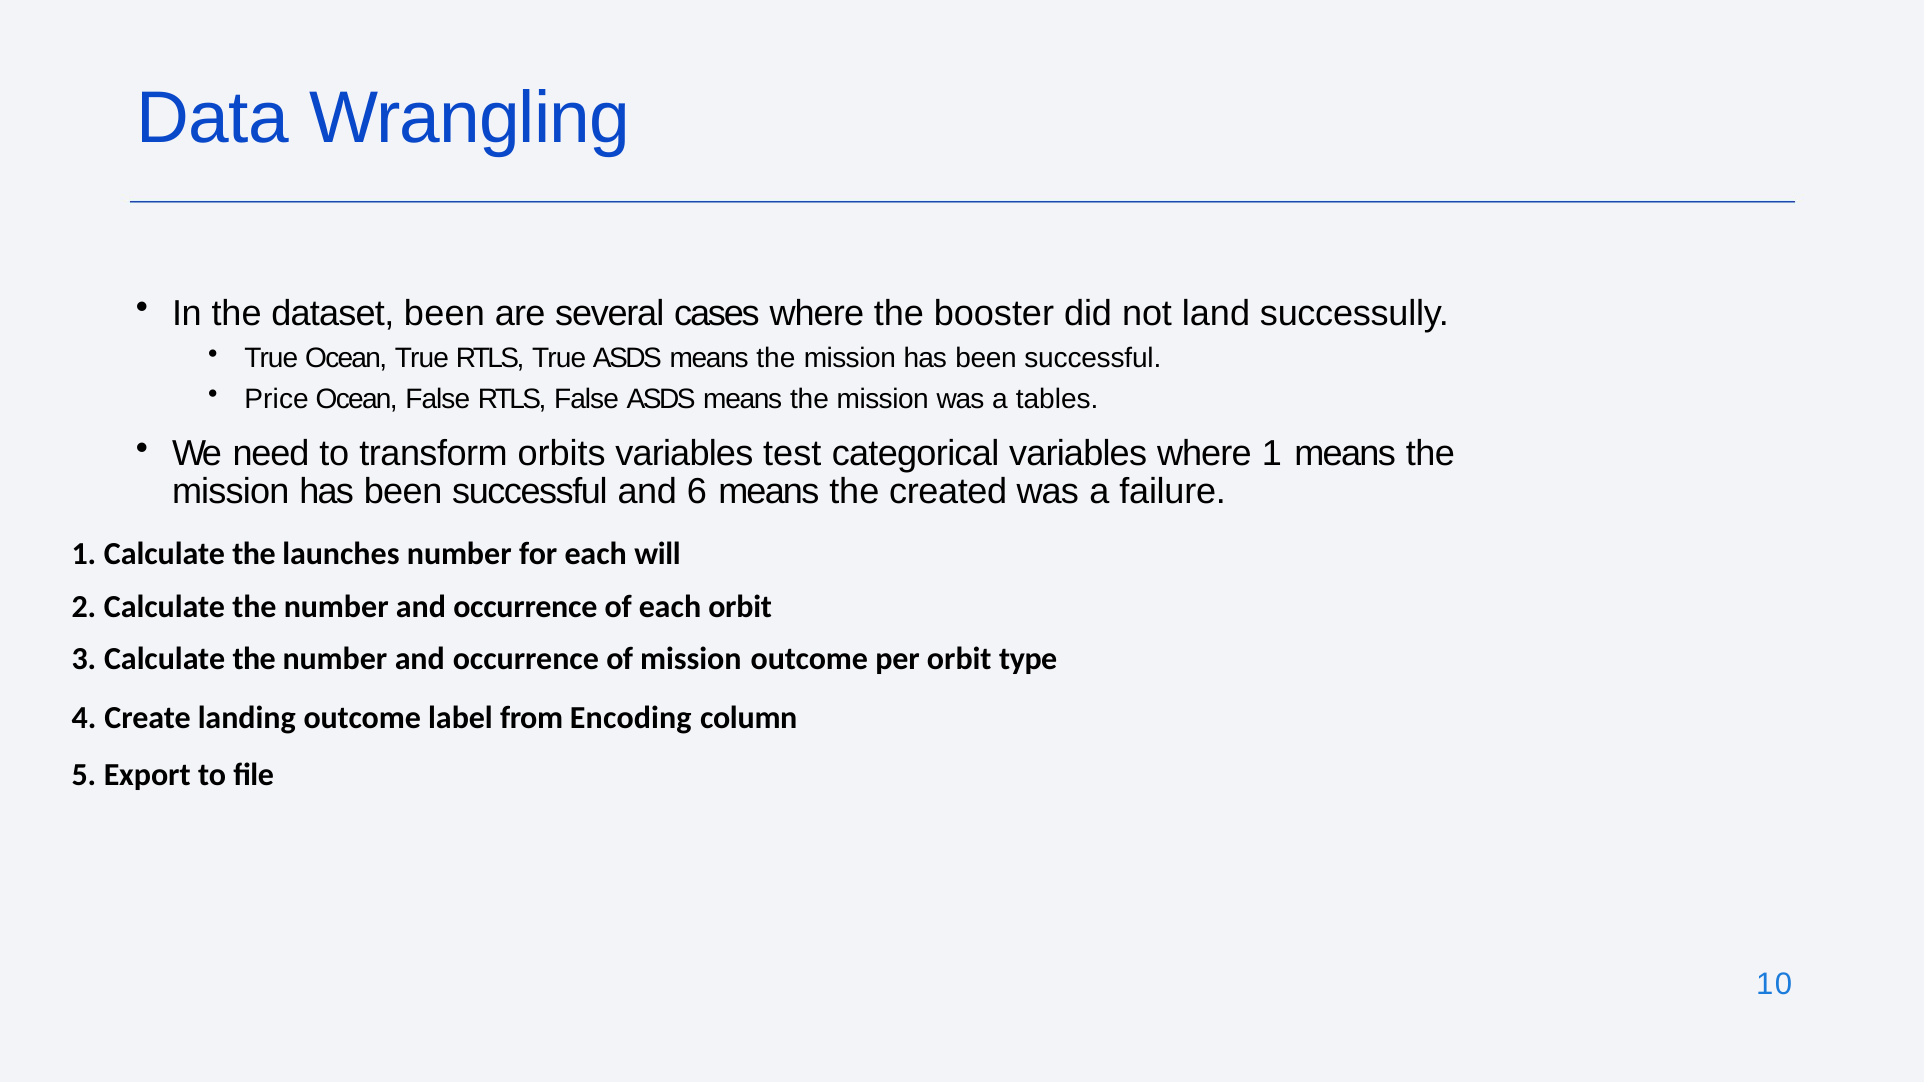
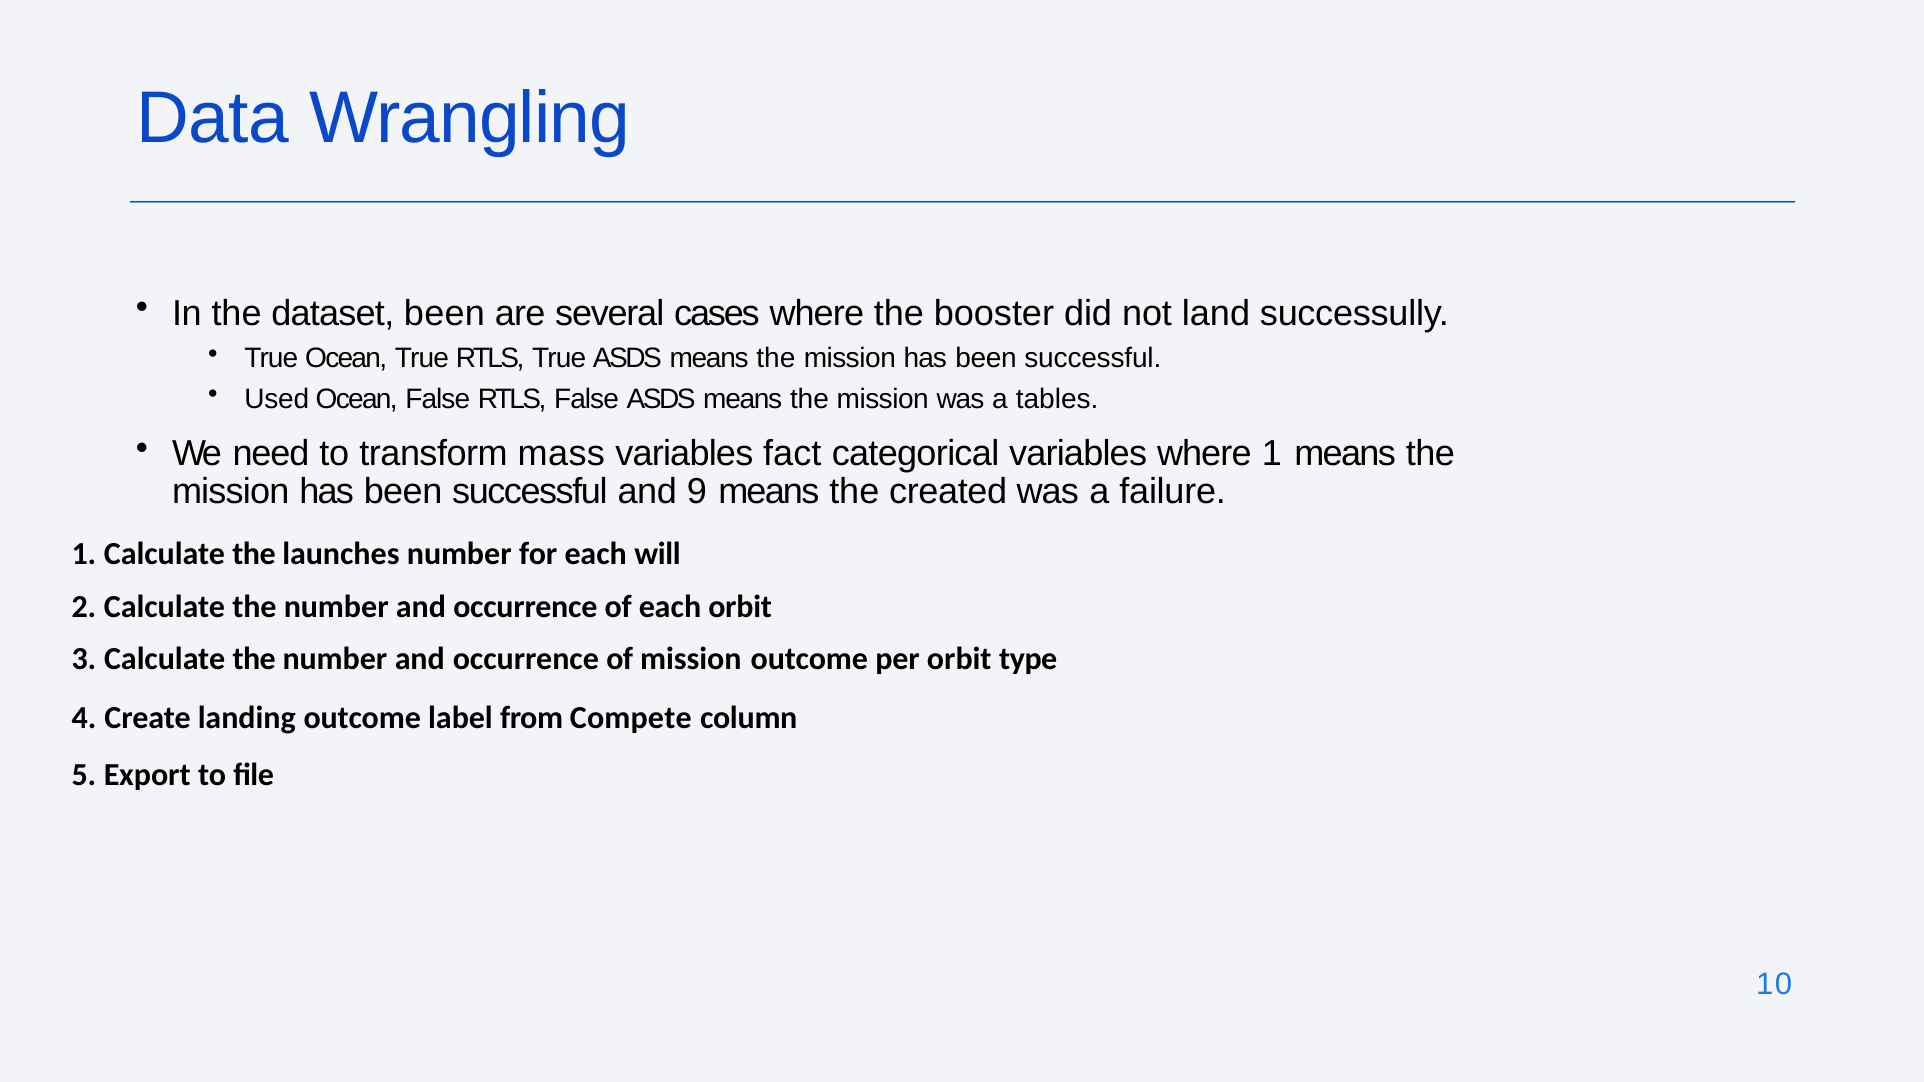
Price: Price -> Used (277, 399)
orbits: orbits -> mass (561, 454)
test: test -> fact (792, 454)
6: 6 -> 9 (697, 492)
Encoding: Encoding -> Compete (631, 718)
